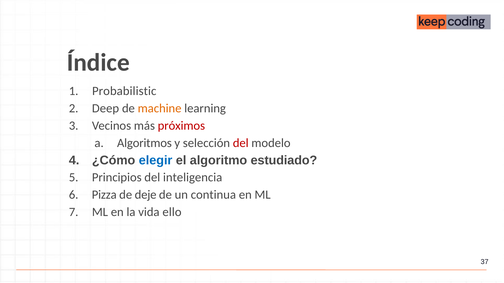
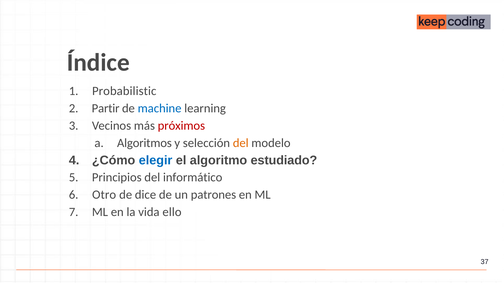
Deep: Deep -> Partir (106, 109)
machine colour: orange -> blue (160, 109)
del colour: red -> orange (241, 143)
inteligencia: inteligencia -> informático (193, 178)
Pizza: Pizza -> Otro (104, 195)
deje: deje -> dice (146, 195)
continua: continua -> patrones (213, 195)
